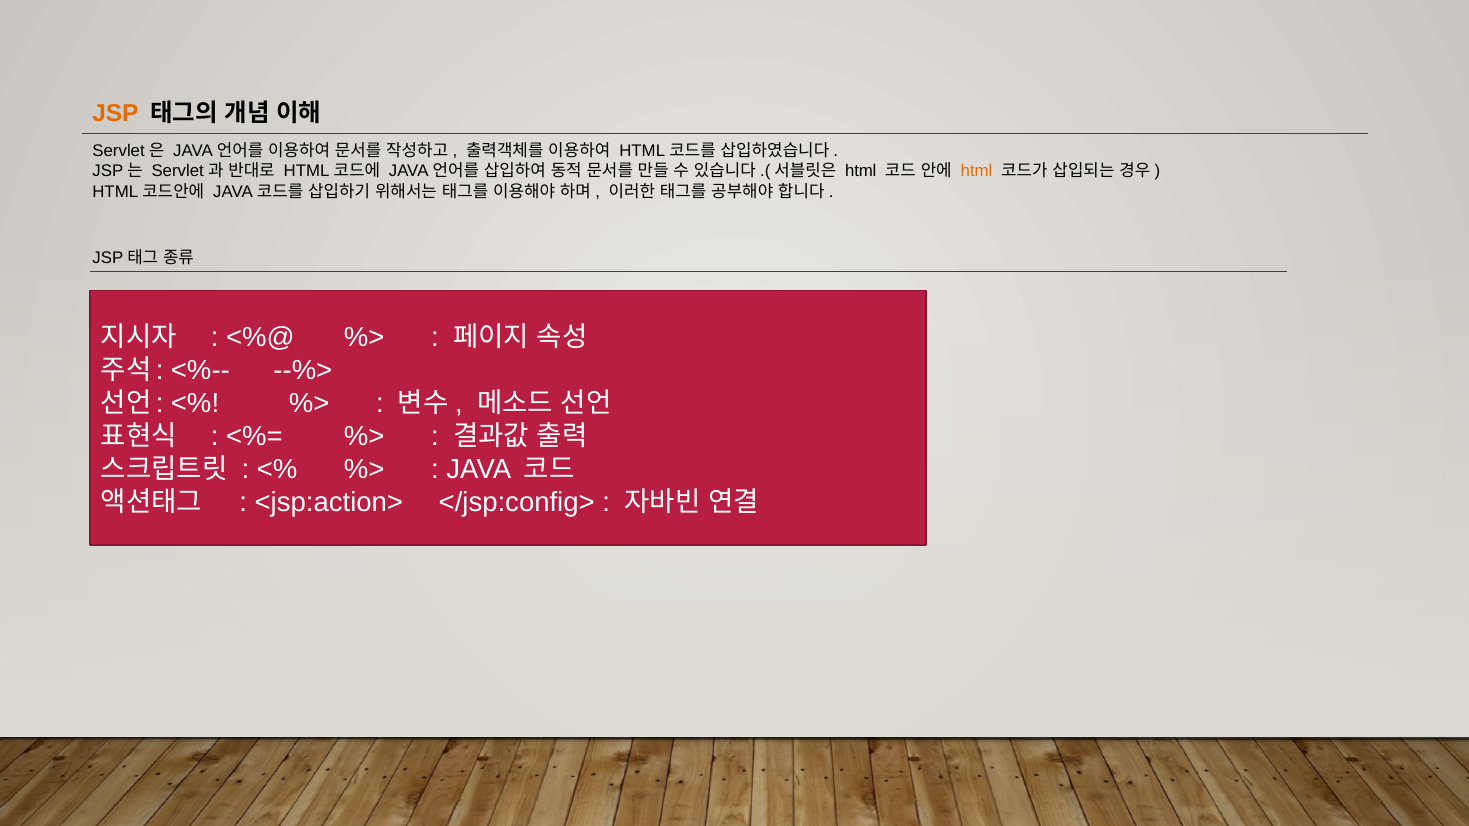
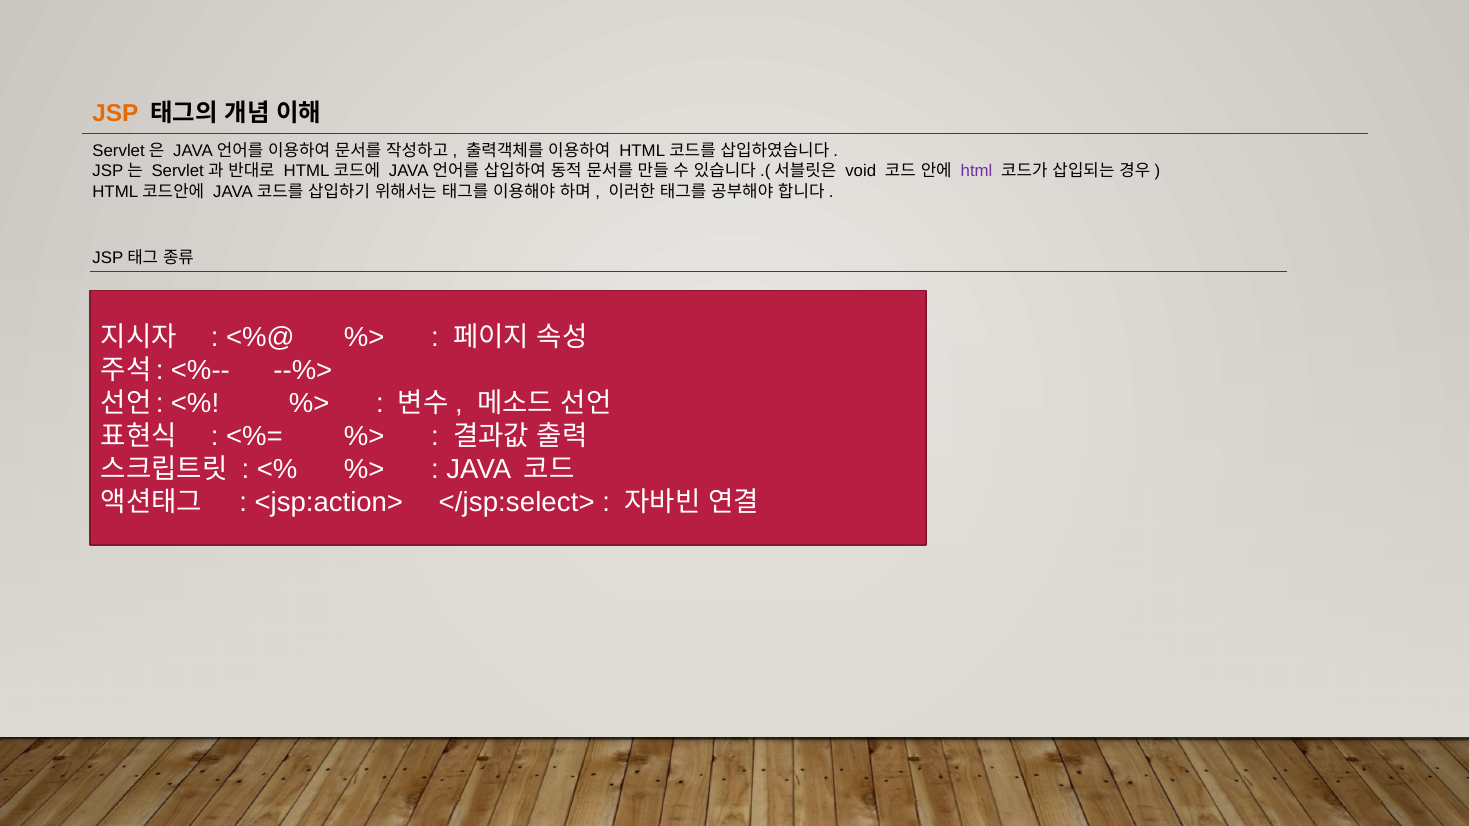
html: html -> void (861, 171)
html colour: orange -> purple (977, 171)
</jsp:config>: </jsp:config> -> </jsp:select> (517, 503)
